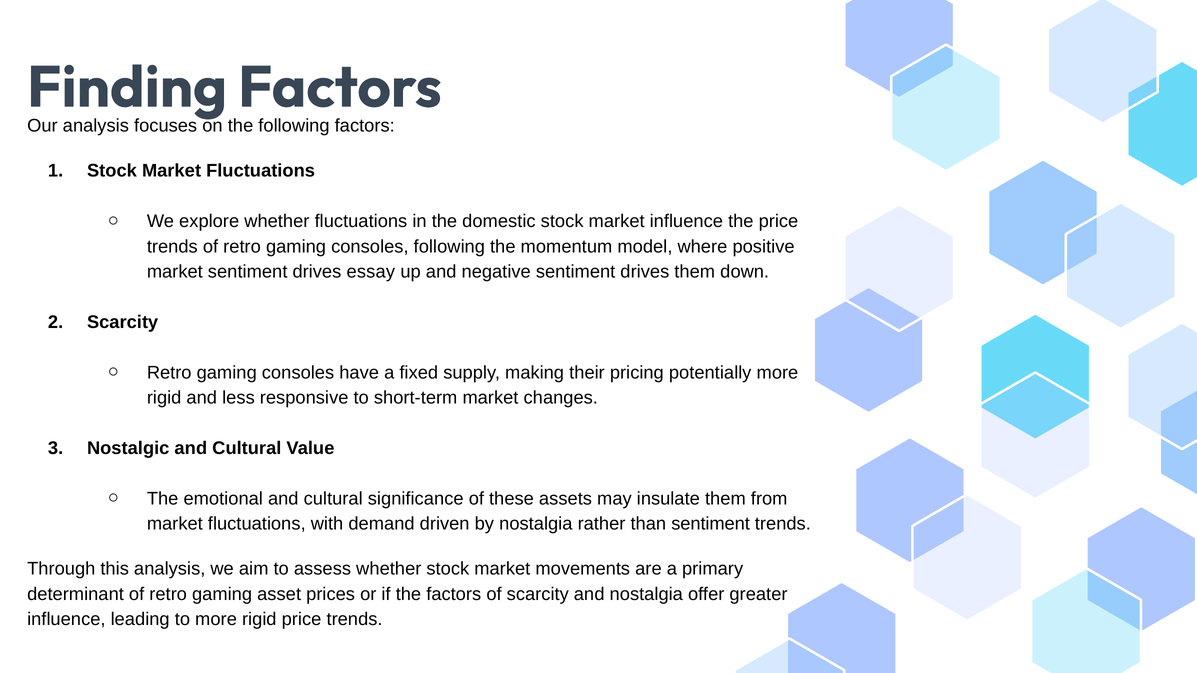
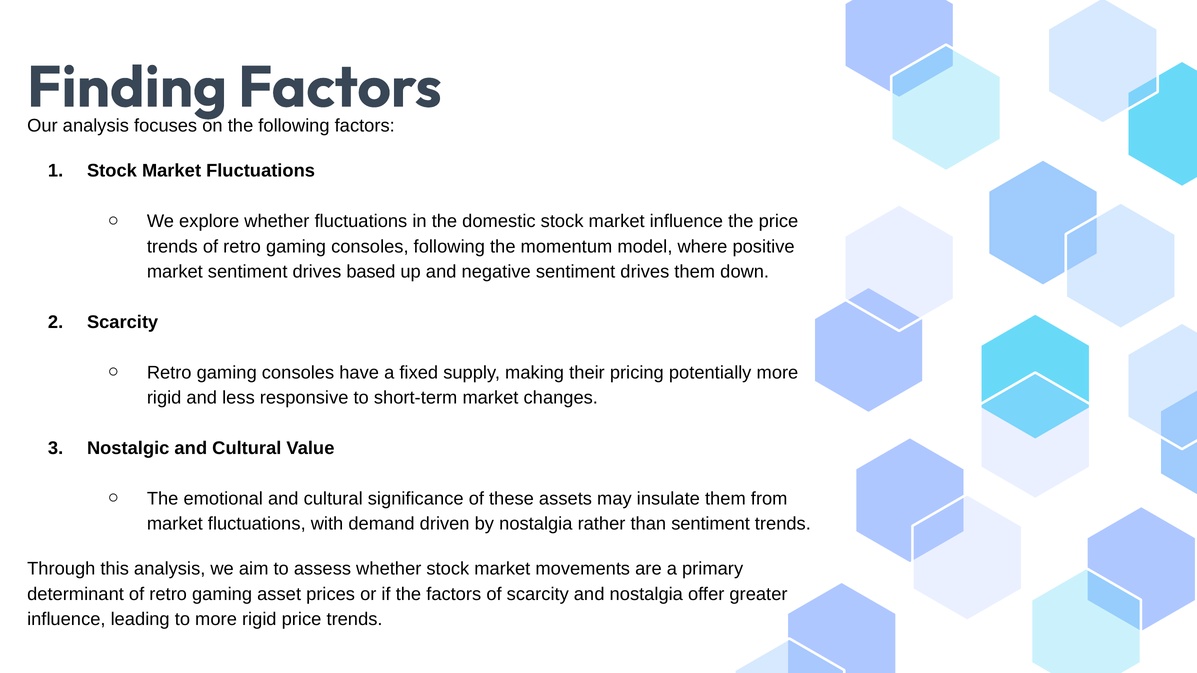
essay: essay -> based (371, 272)
